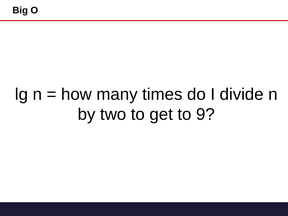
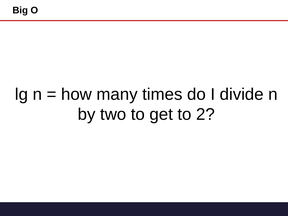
9: 9 -> 2 (206, 114)
